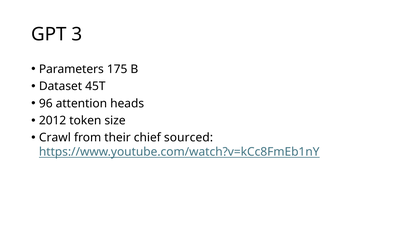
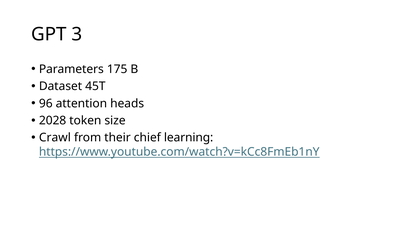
2012: 2012 -> 2028 (53, 121)
sourced: sourced -> learning (189, 138)
